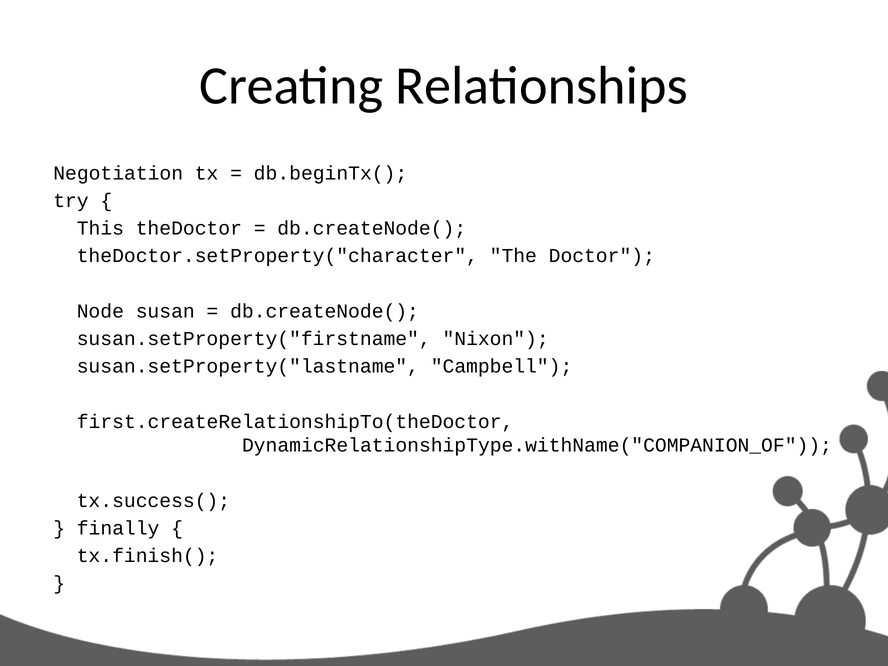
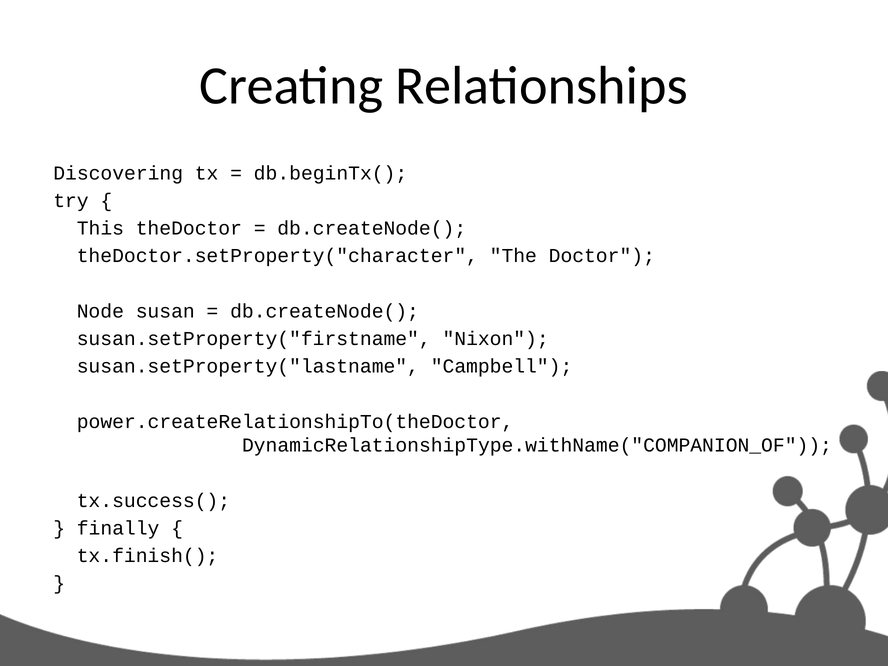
Negotiation: Negotiation -> Discovering (118, 173)
first.createRelationshipTo(theDoctor: first.createRelationshipTo(theDoctor -> power.createRelationshipTo(theDoctor (295, 422)
